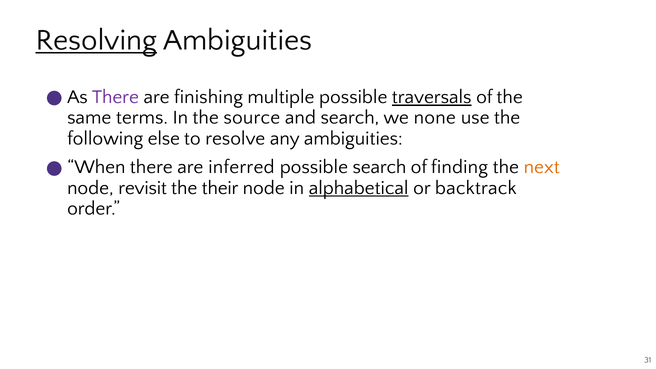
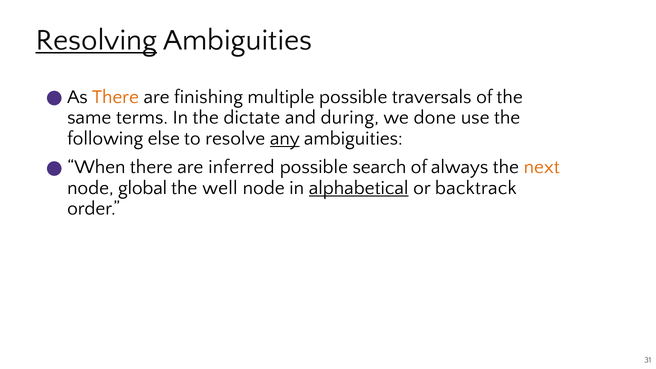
There colour: purple -> orange (115, 97)
traversals underline: present -> none (432, 97)
source: source -> dictate (252, 118)
and search: search -> during (350, 118)
none: none -> done (435, 118)
any underline: none -> present (285, 138)
finding: finding -> always (460, 167)
revisit: revisit -> global (143, 188)
their: their -> well (220, 188)
